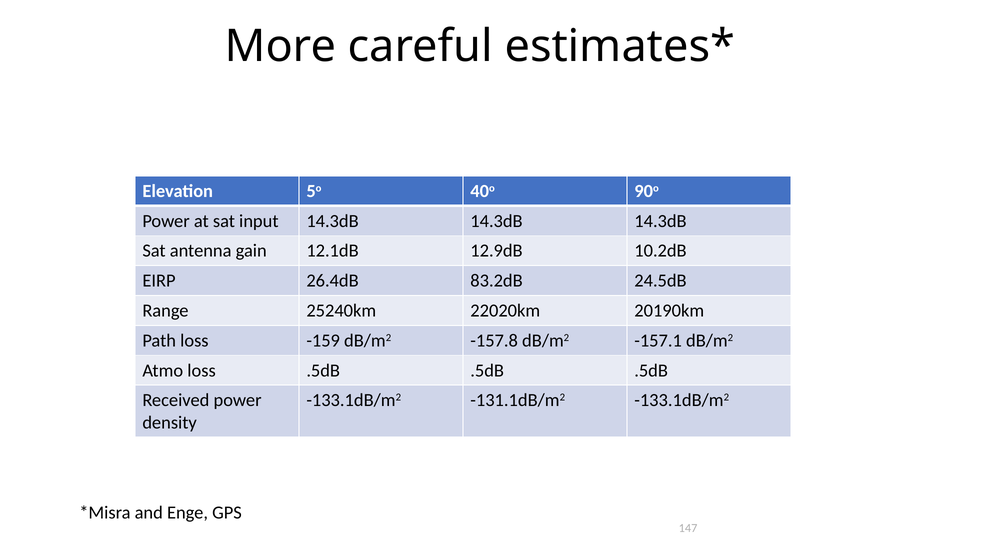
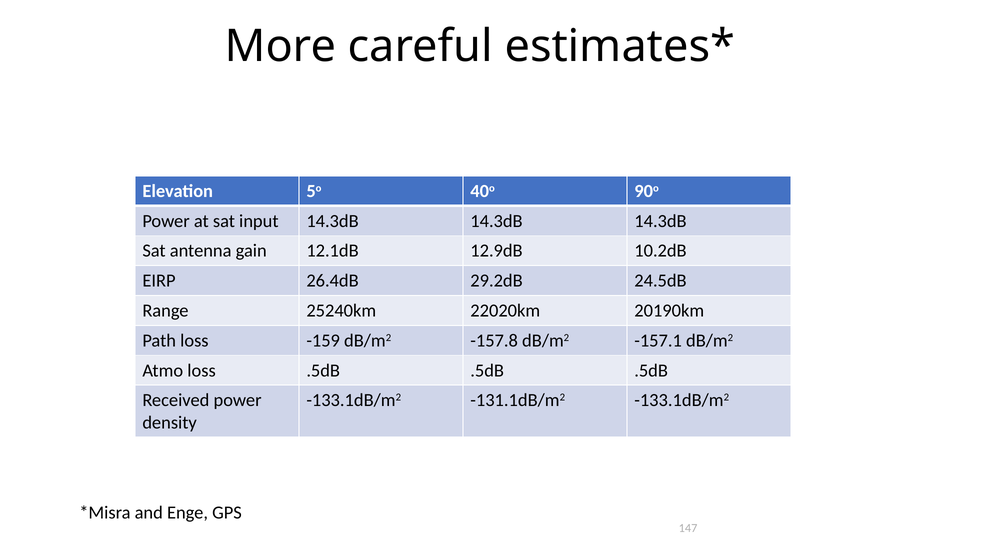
83.2dB: 83.2dB -> 29.2dB (497, 281)
